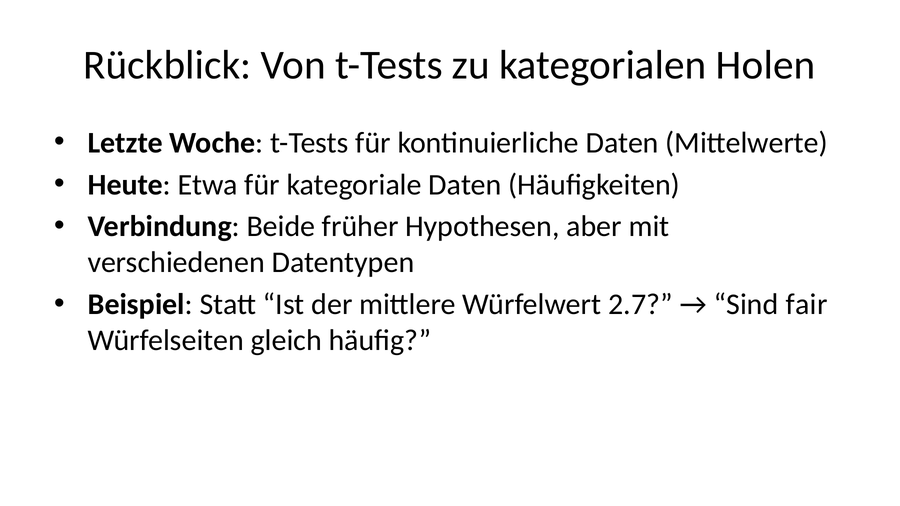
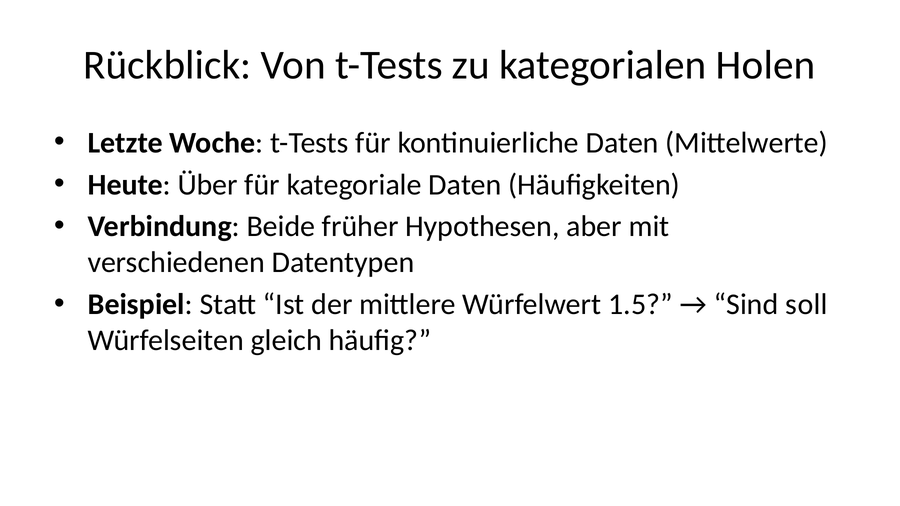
Etwa: Etwa -> Über (208, 185)
2.7: 2.7 -> 1.5 (641, 305)
fair: fair -> soll (807, 305)
